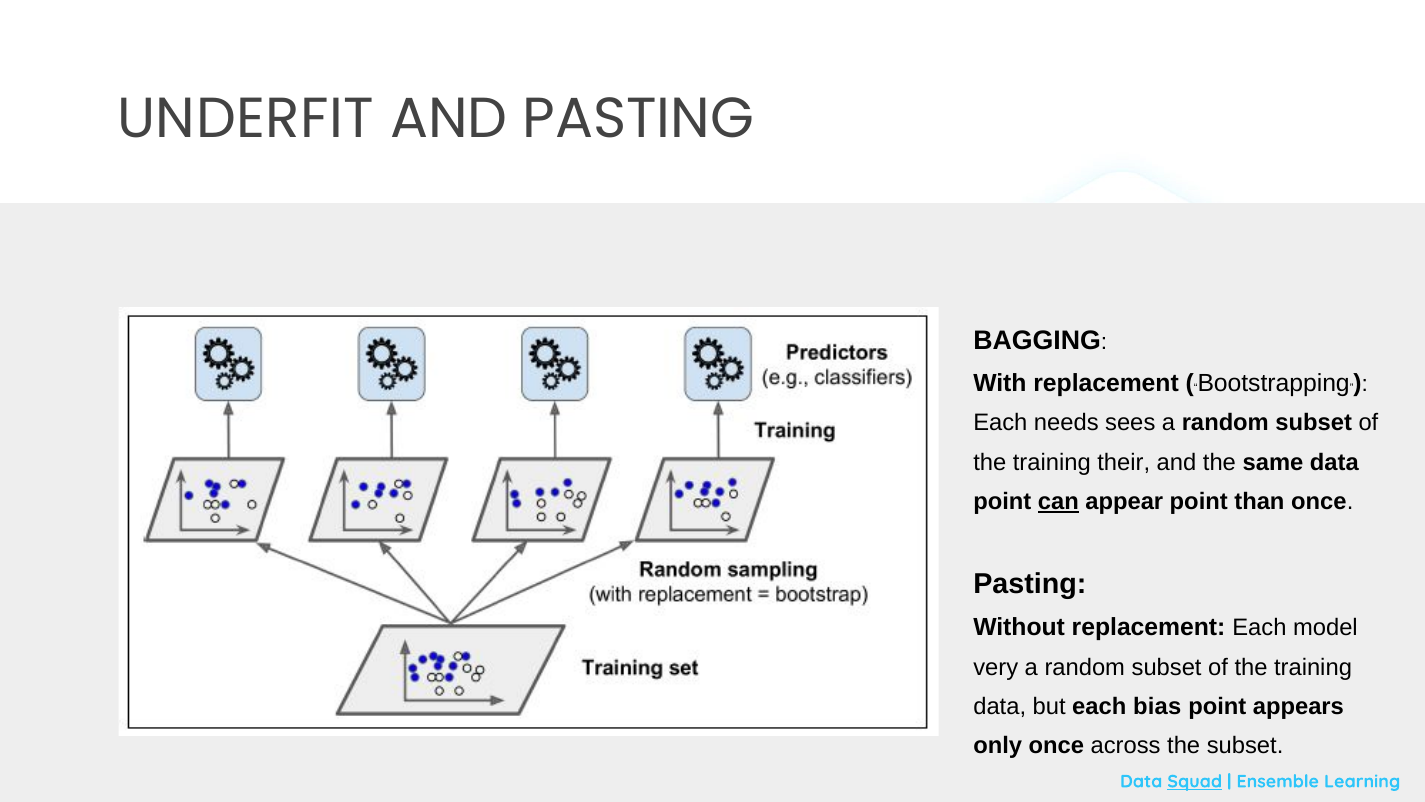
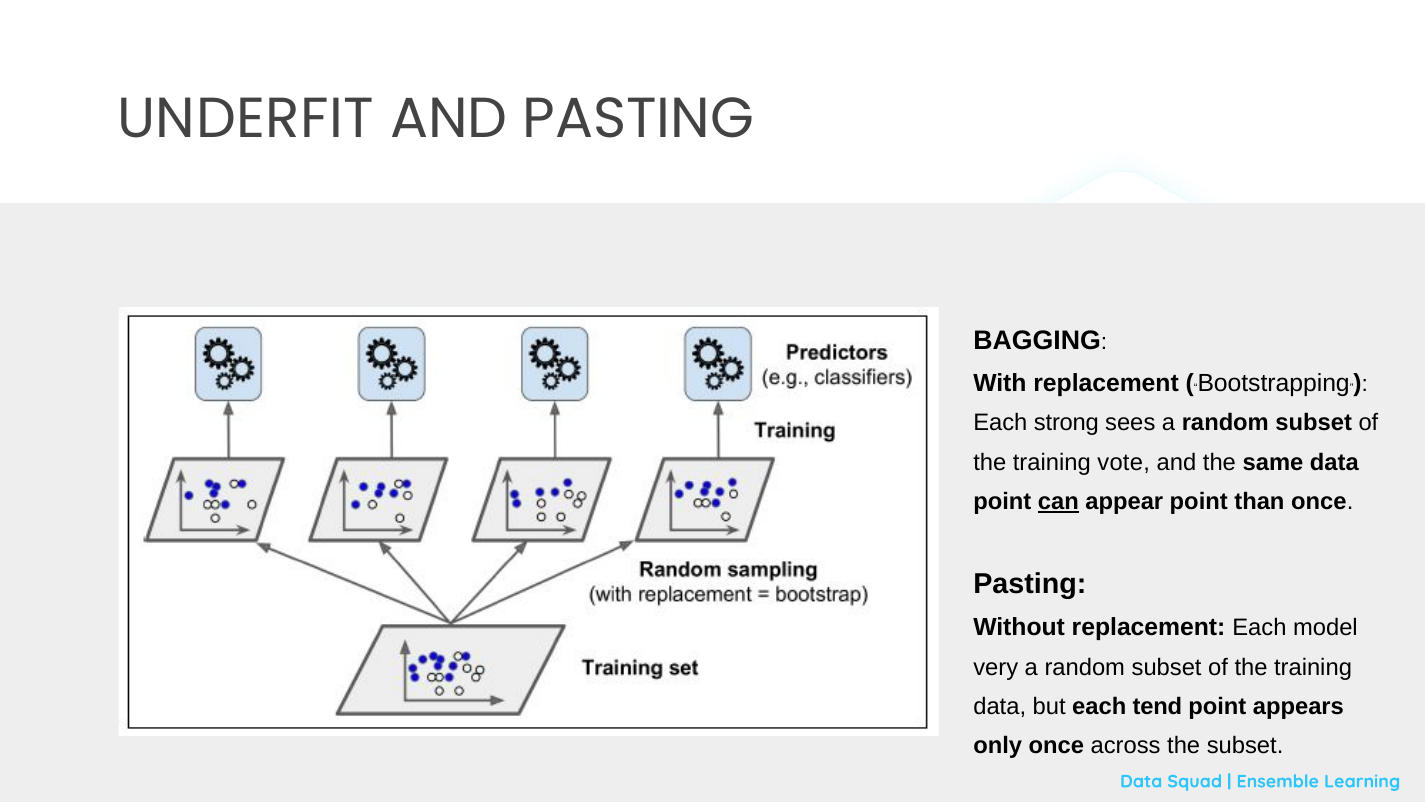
needs: needs -> strong (1066, 423)
their: their -> vote (1124, 462)
bias: bias -> tend (1157, 706)
Squad underline: present -> none (1195, 781)
